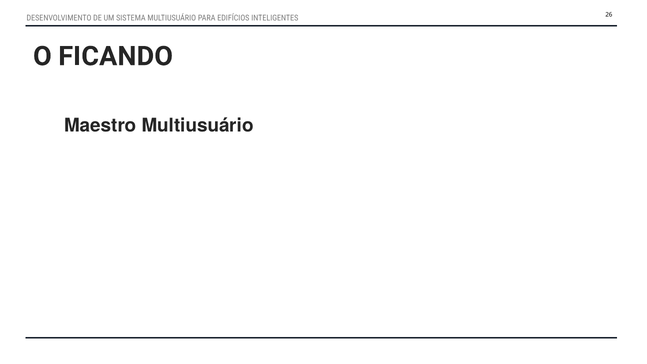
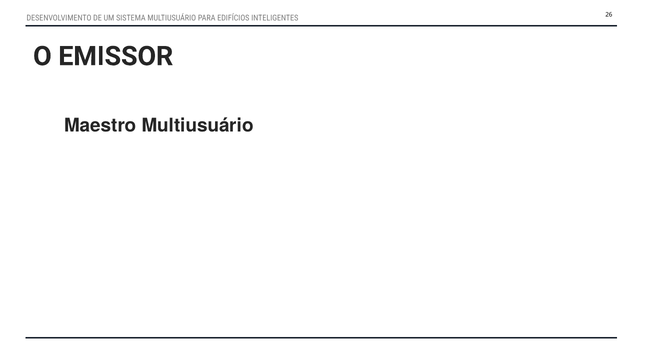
FICANDO: FICANDO -> EMISSOR (116, 56)
